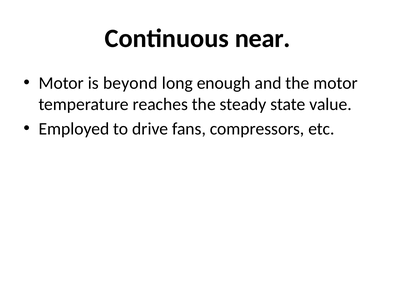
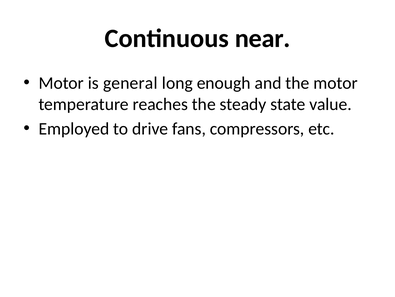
beyond: beyond -> general (130, 83)
